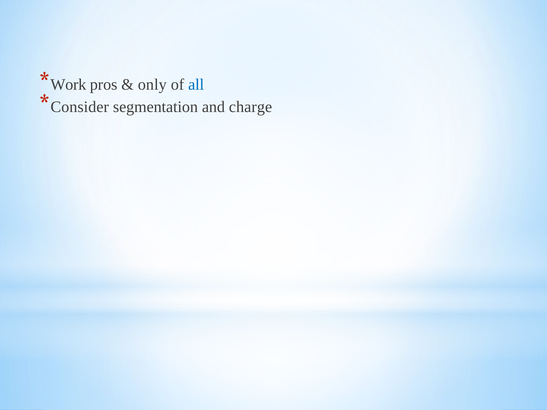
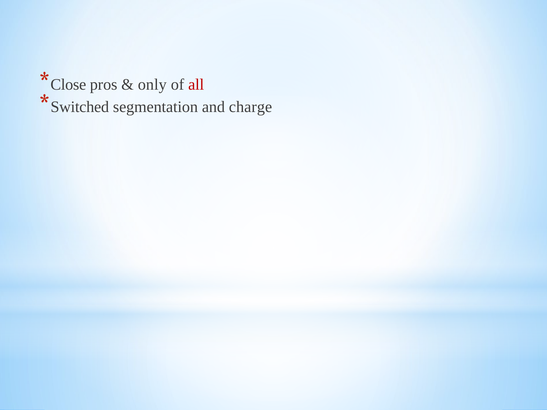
Work: Work -> Close (68, 85)
all colour: blue -> red (196, 85)
Consider: Consider -> Switched (80, 107)
